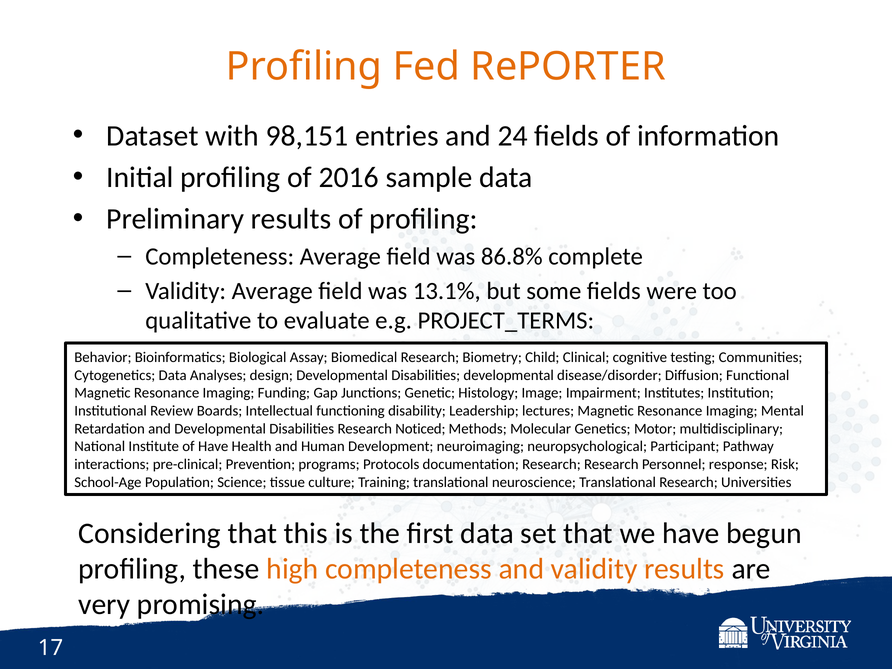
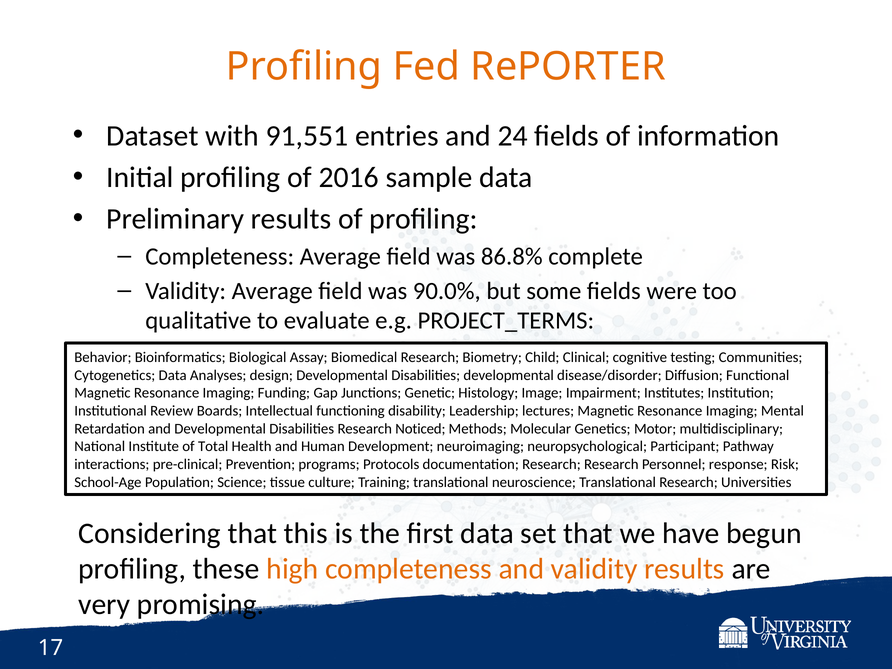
98,151: 98,151 -> 91,551 (307, 136)
13.1%: 13.1% -> 90.0% (447, 291)
of Have: Have -> Total (213, 447)
